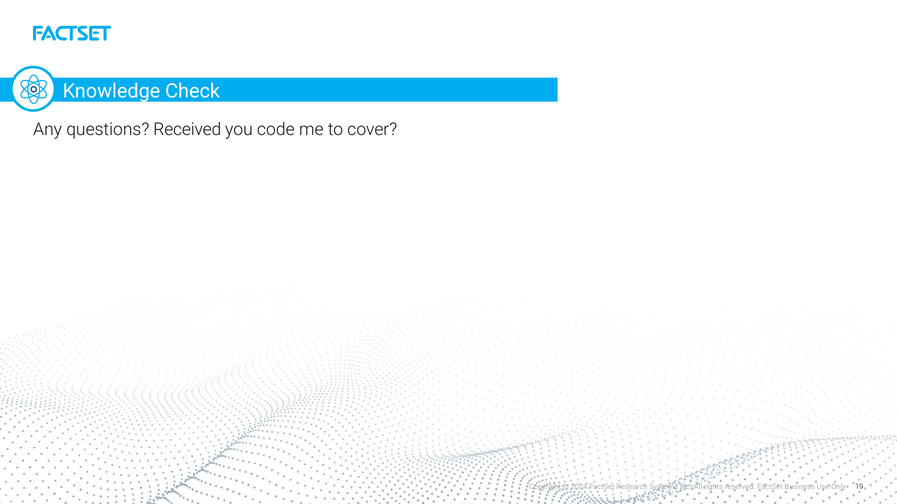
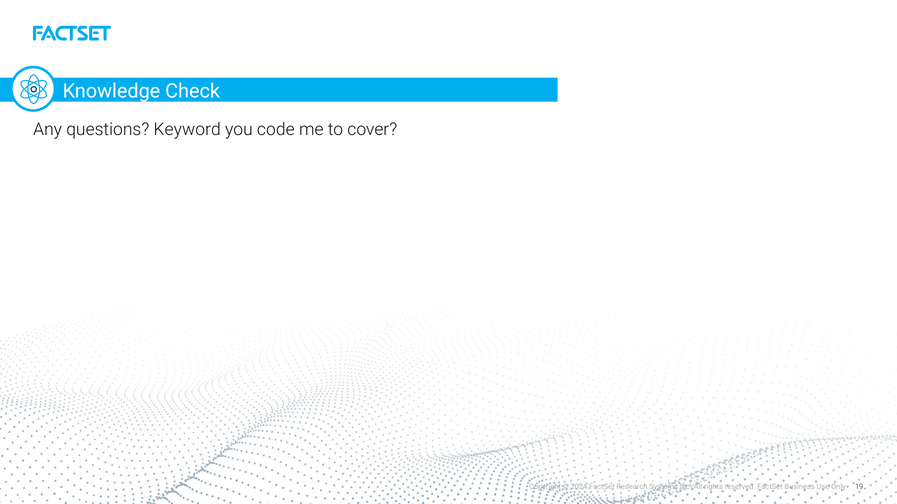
Received: Received -> Keyword (187, 130)
